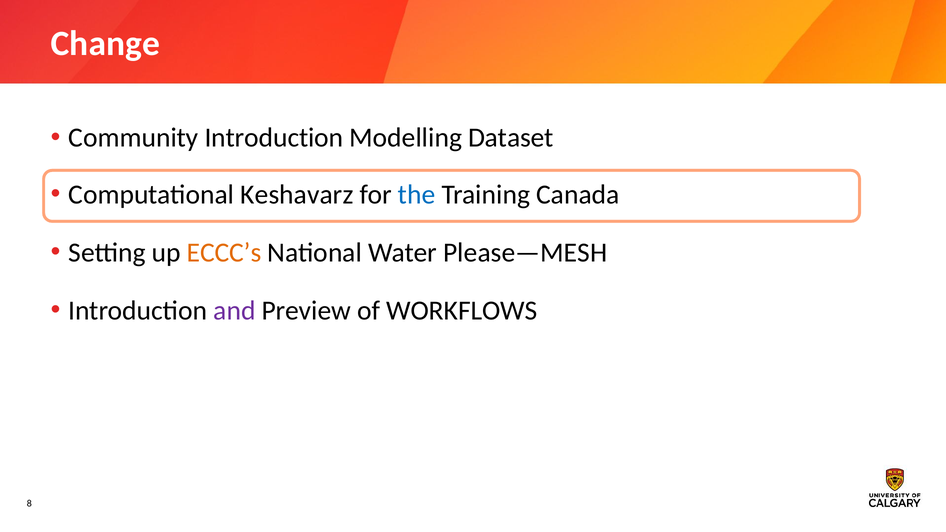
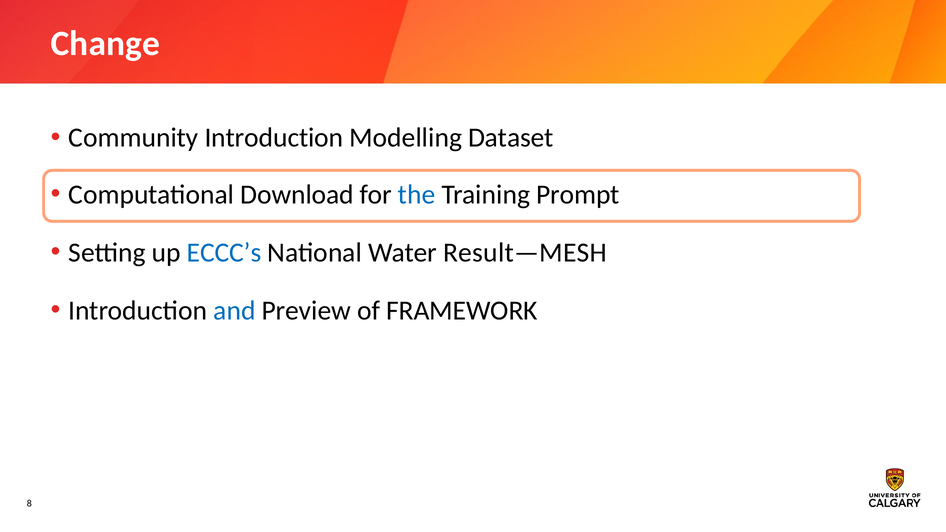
Keshavarz: Keshavarz -> Download (297, 194)
Canada: Canada -> Prompt (578, 194)
ECCC’s colour: orange -> blue (224, 253)
Please—MESH: Please—MESH -> Result—MESH (525, 253)
and colour: purple -> blue (235, 311)
WORKFLOWS: WORKFLOWS -> FRAMEWORK (462, 311)
